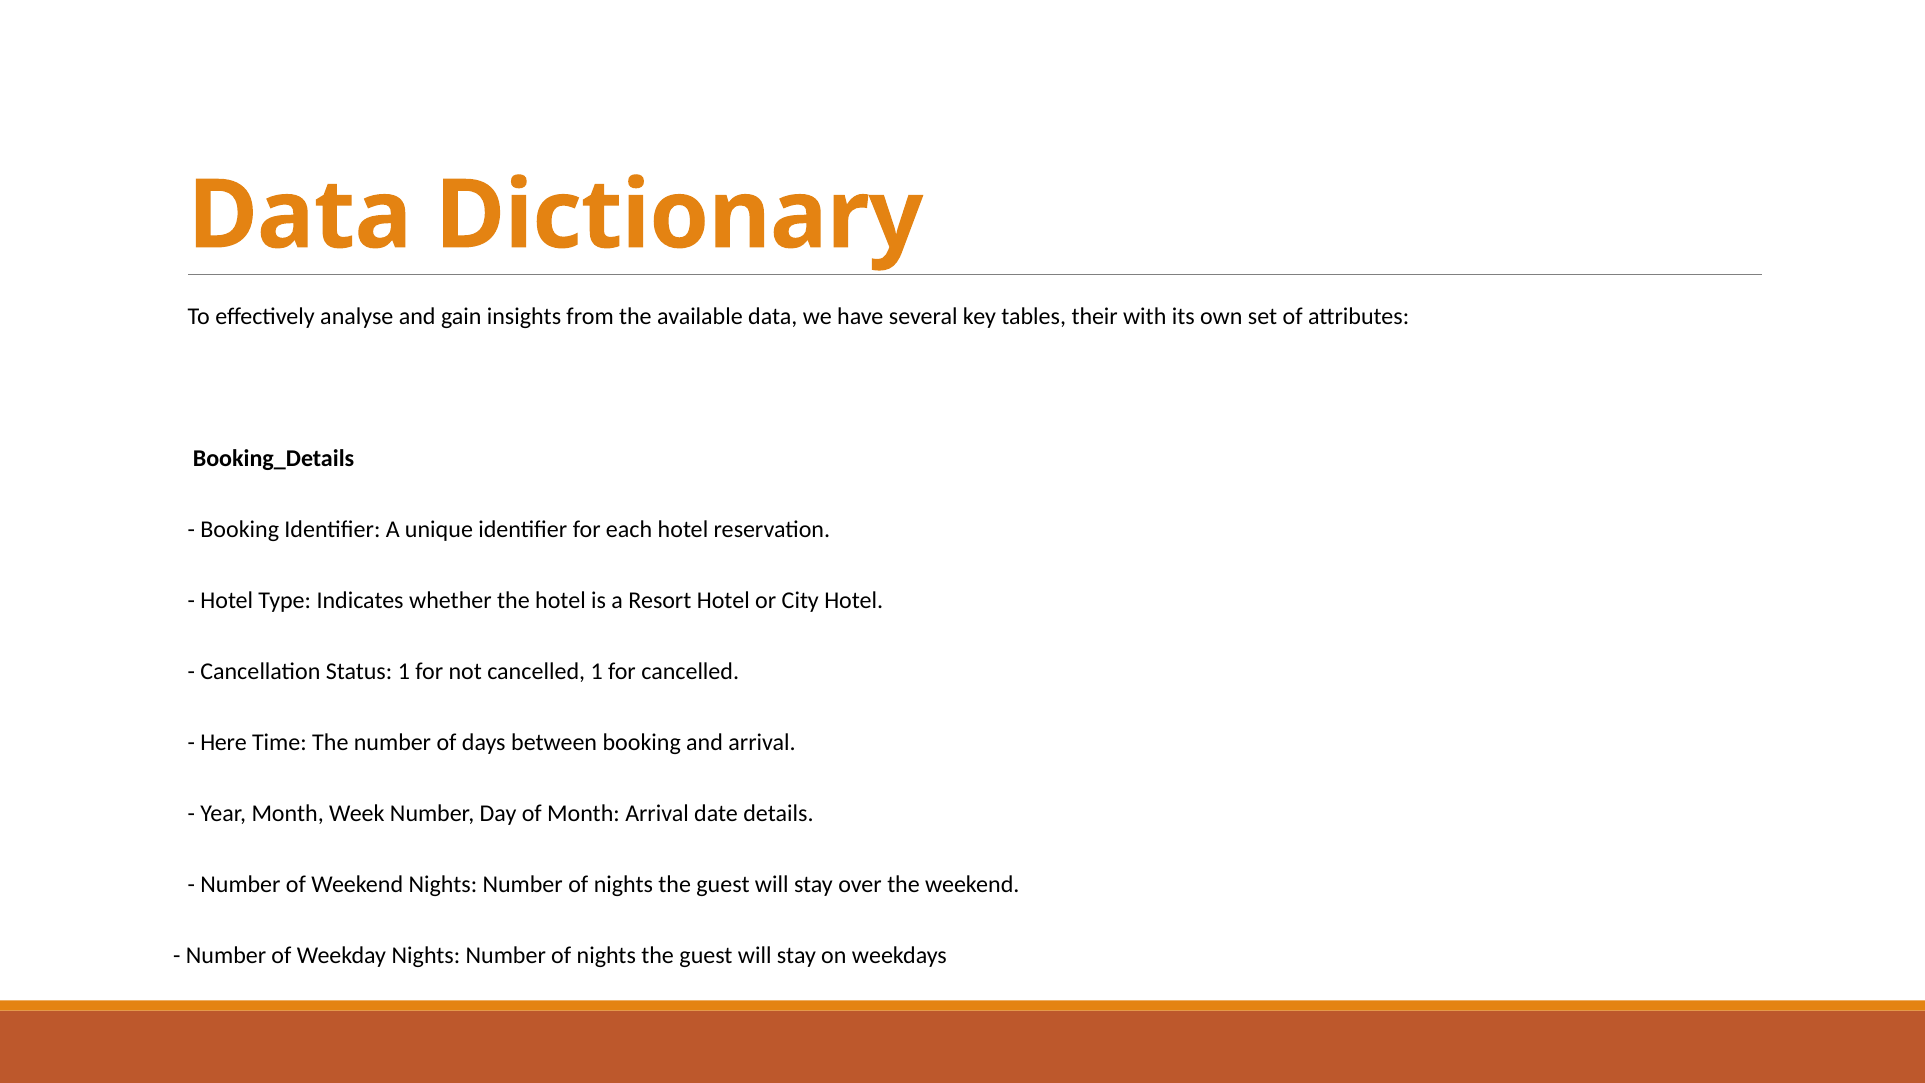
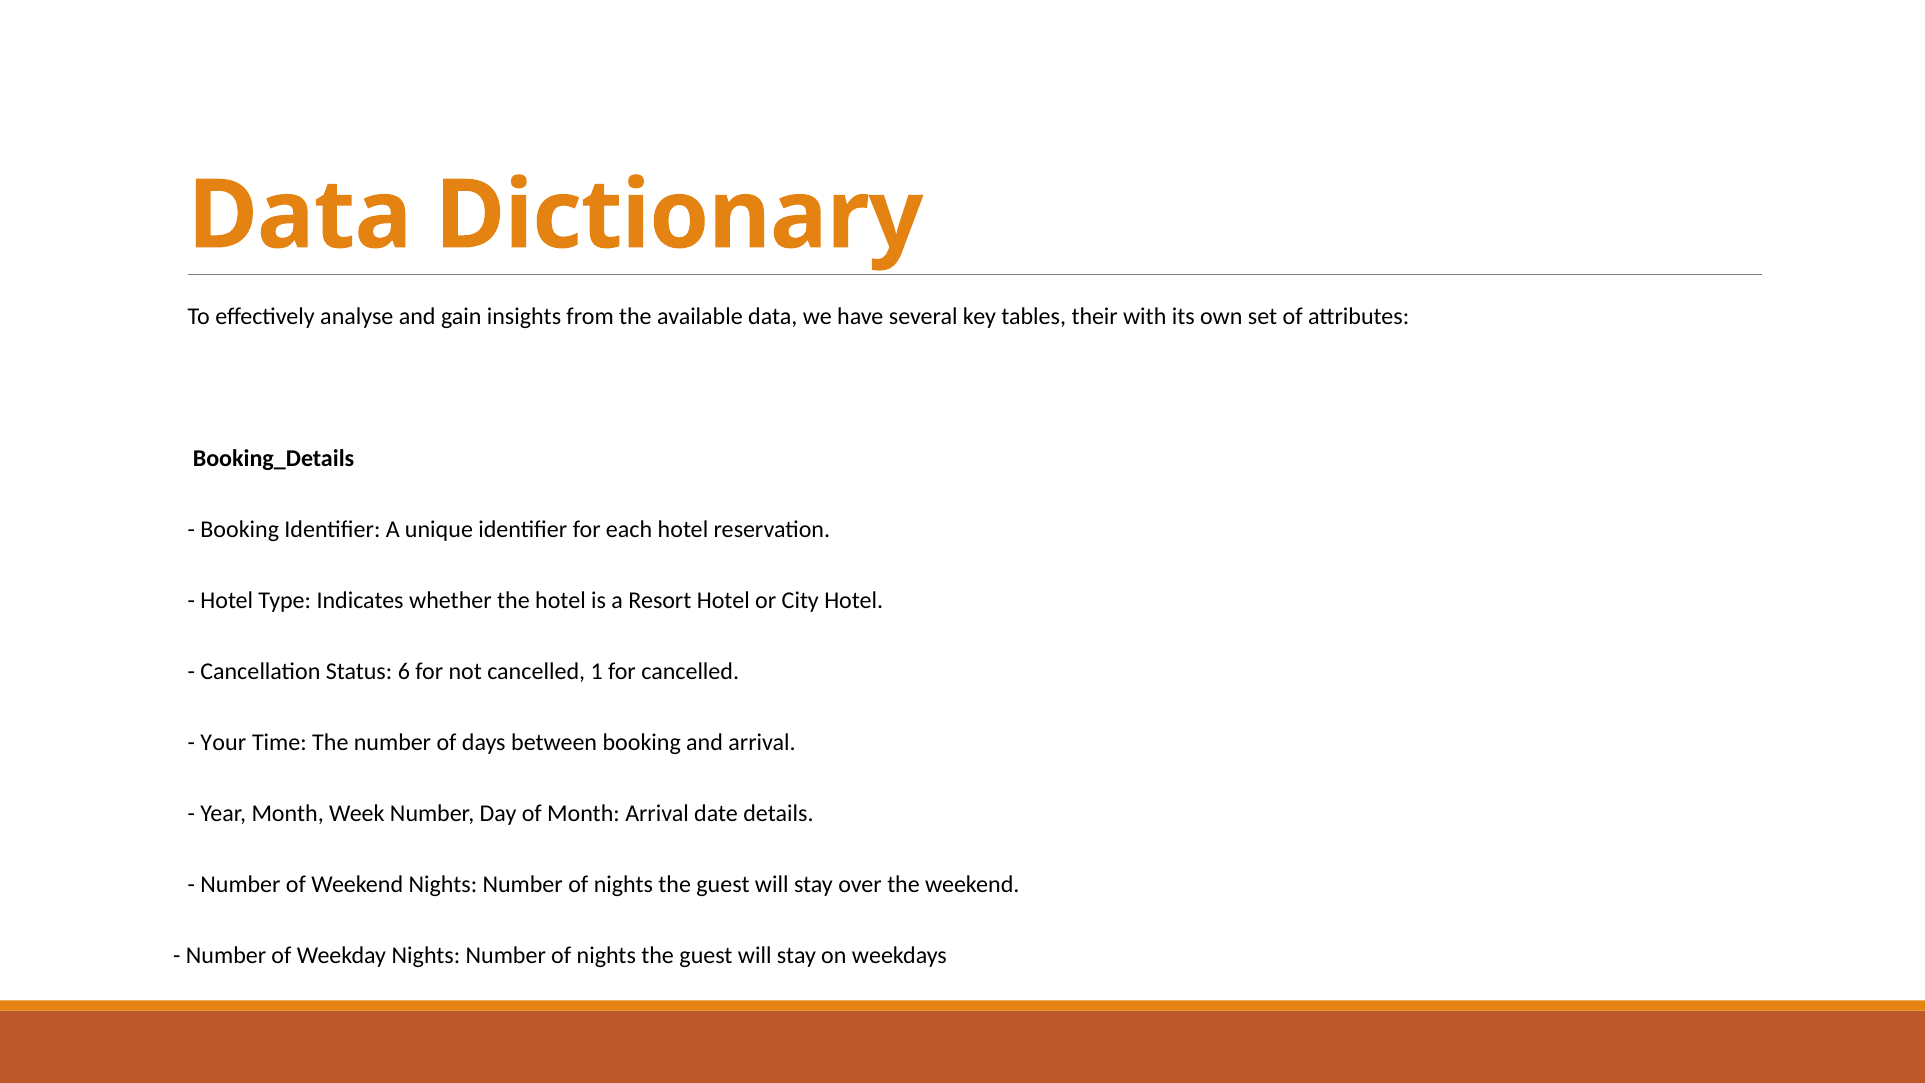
Status 1: 1 -> 6 (404, 671)
Here: Here -> Your (223, 742)
